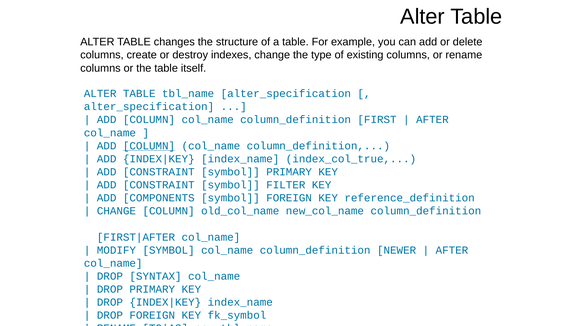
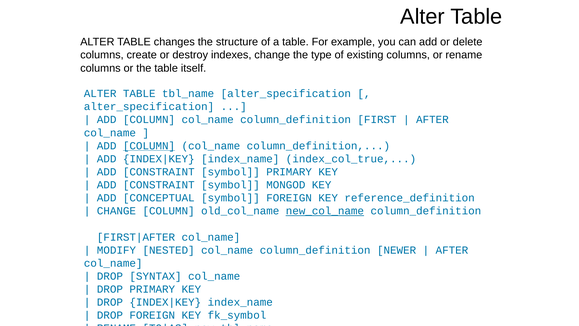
FILTER: FILTER -> MONGOD (286, 185)
COMPONENTS: COMPONENTS -> CONCEPTUAL (159, 198)
new_col_name underline: none -> present (325, 211)
MODIFY SYMBOL: SYMBOL -> NESTED (169, 250)
